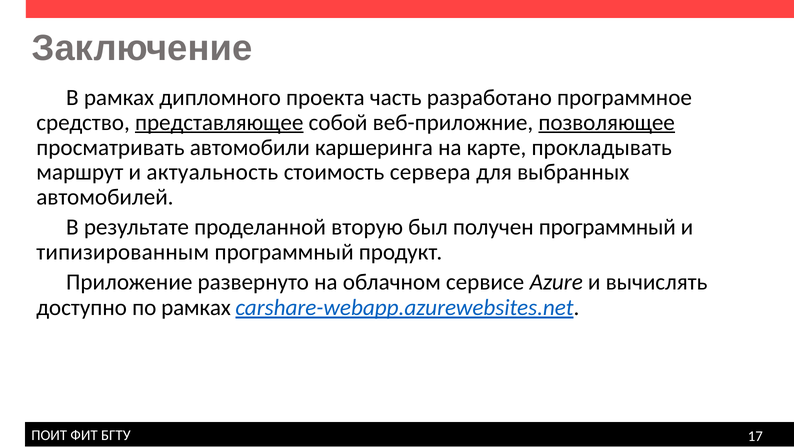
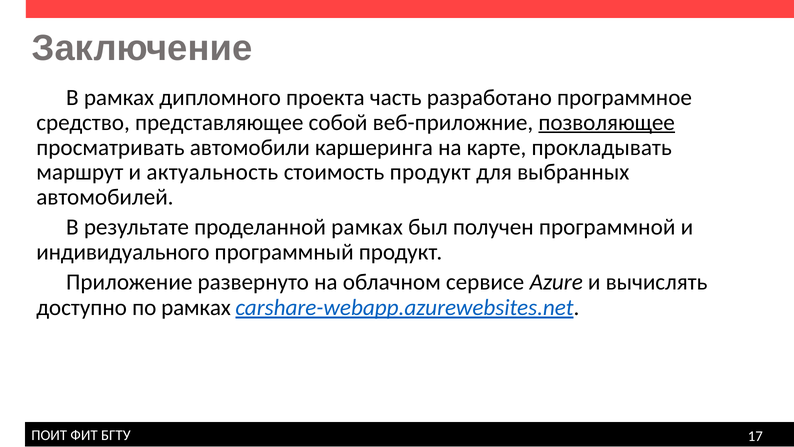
представляющее underline: present -> none (219, 122)
стоимость сервера: сервера -> продукт (430, 172)
проделанной вторую: вторую -> рамках (367, 227)
получен программный: программный -> программной (607, 227)
типизированным: типизированным -> индивидуального (123, 252)
